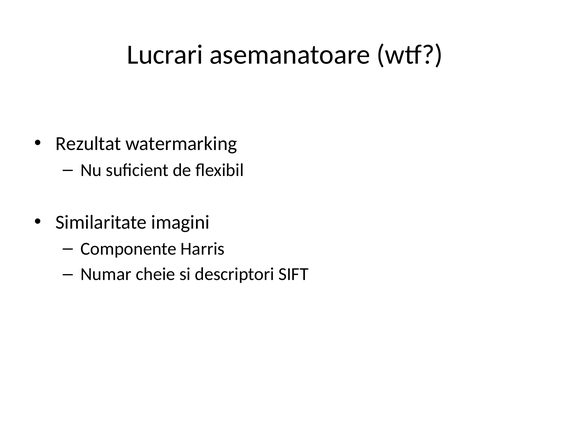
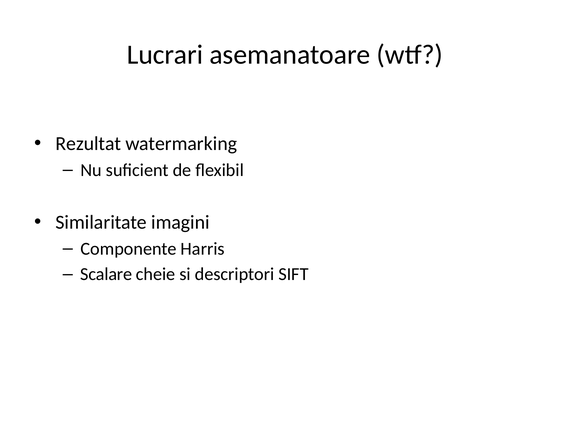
Numar: Numar -> Scalare (106, 274)
